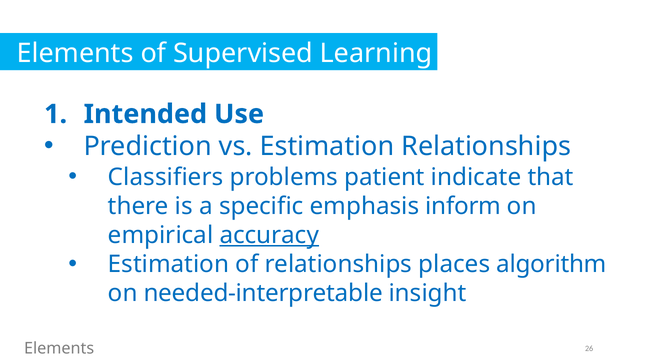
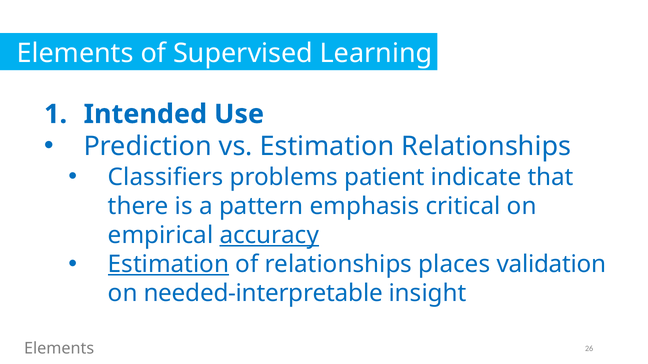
specific: specific -> pattern (261, 206)
inform: inform -> critical (463, 206)
Estimation underline: none -> present (169, 265)
algorithm: algorithm -> validation (551, 265)
